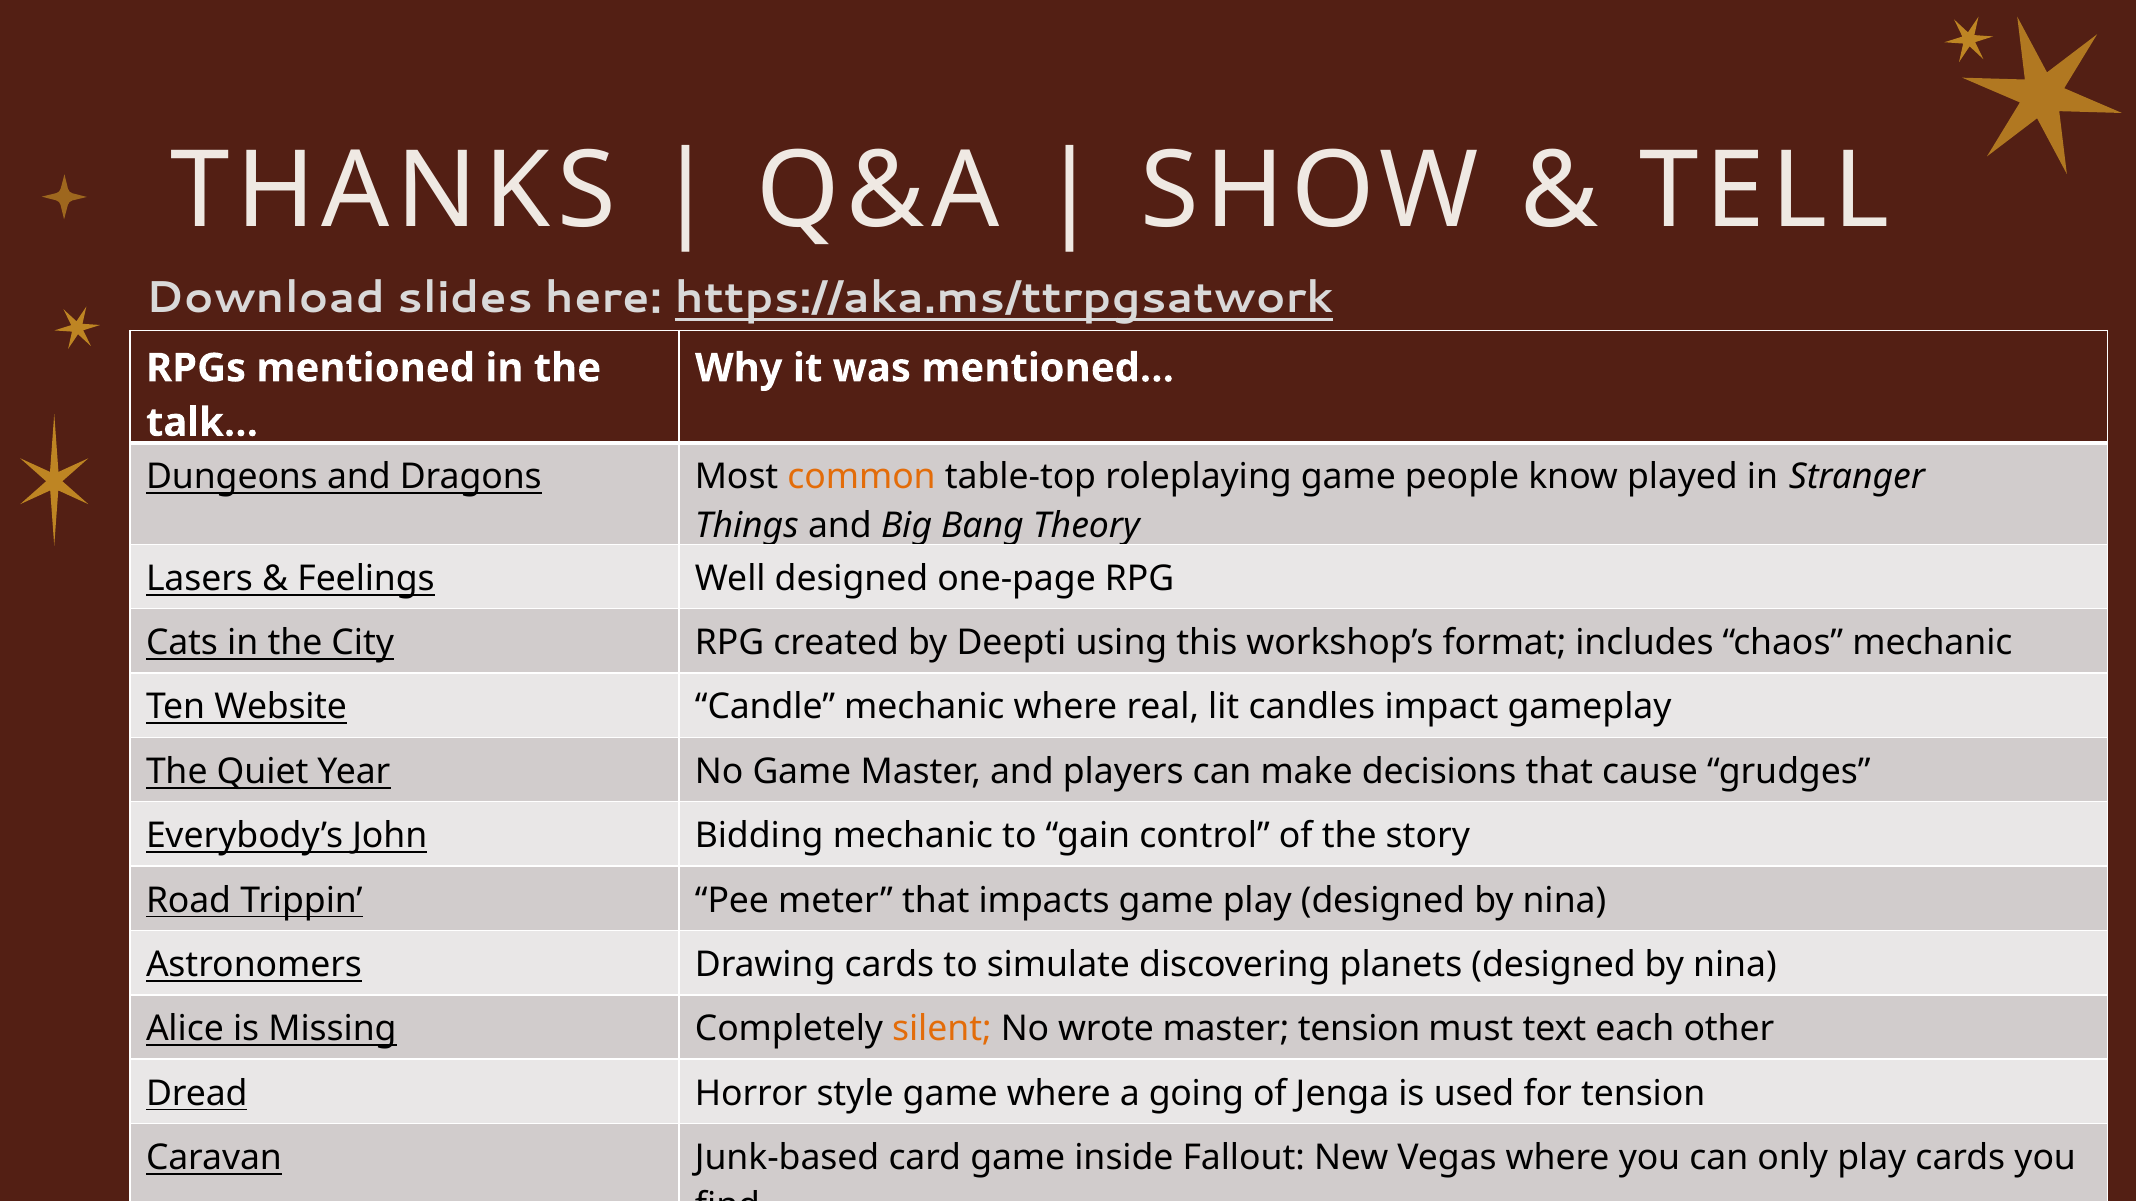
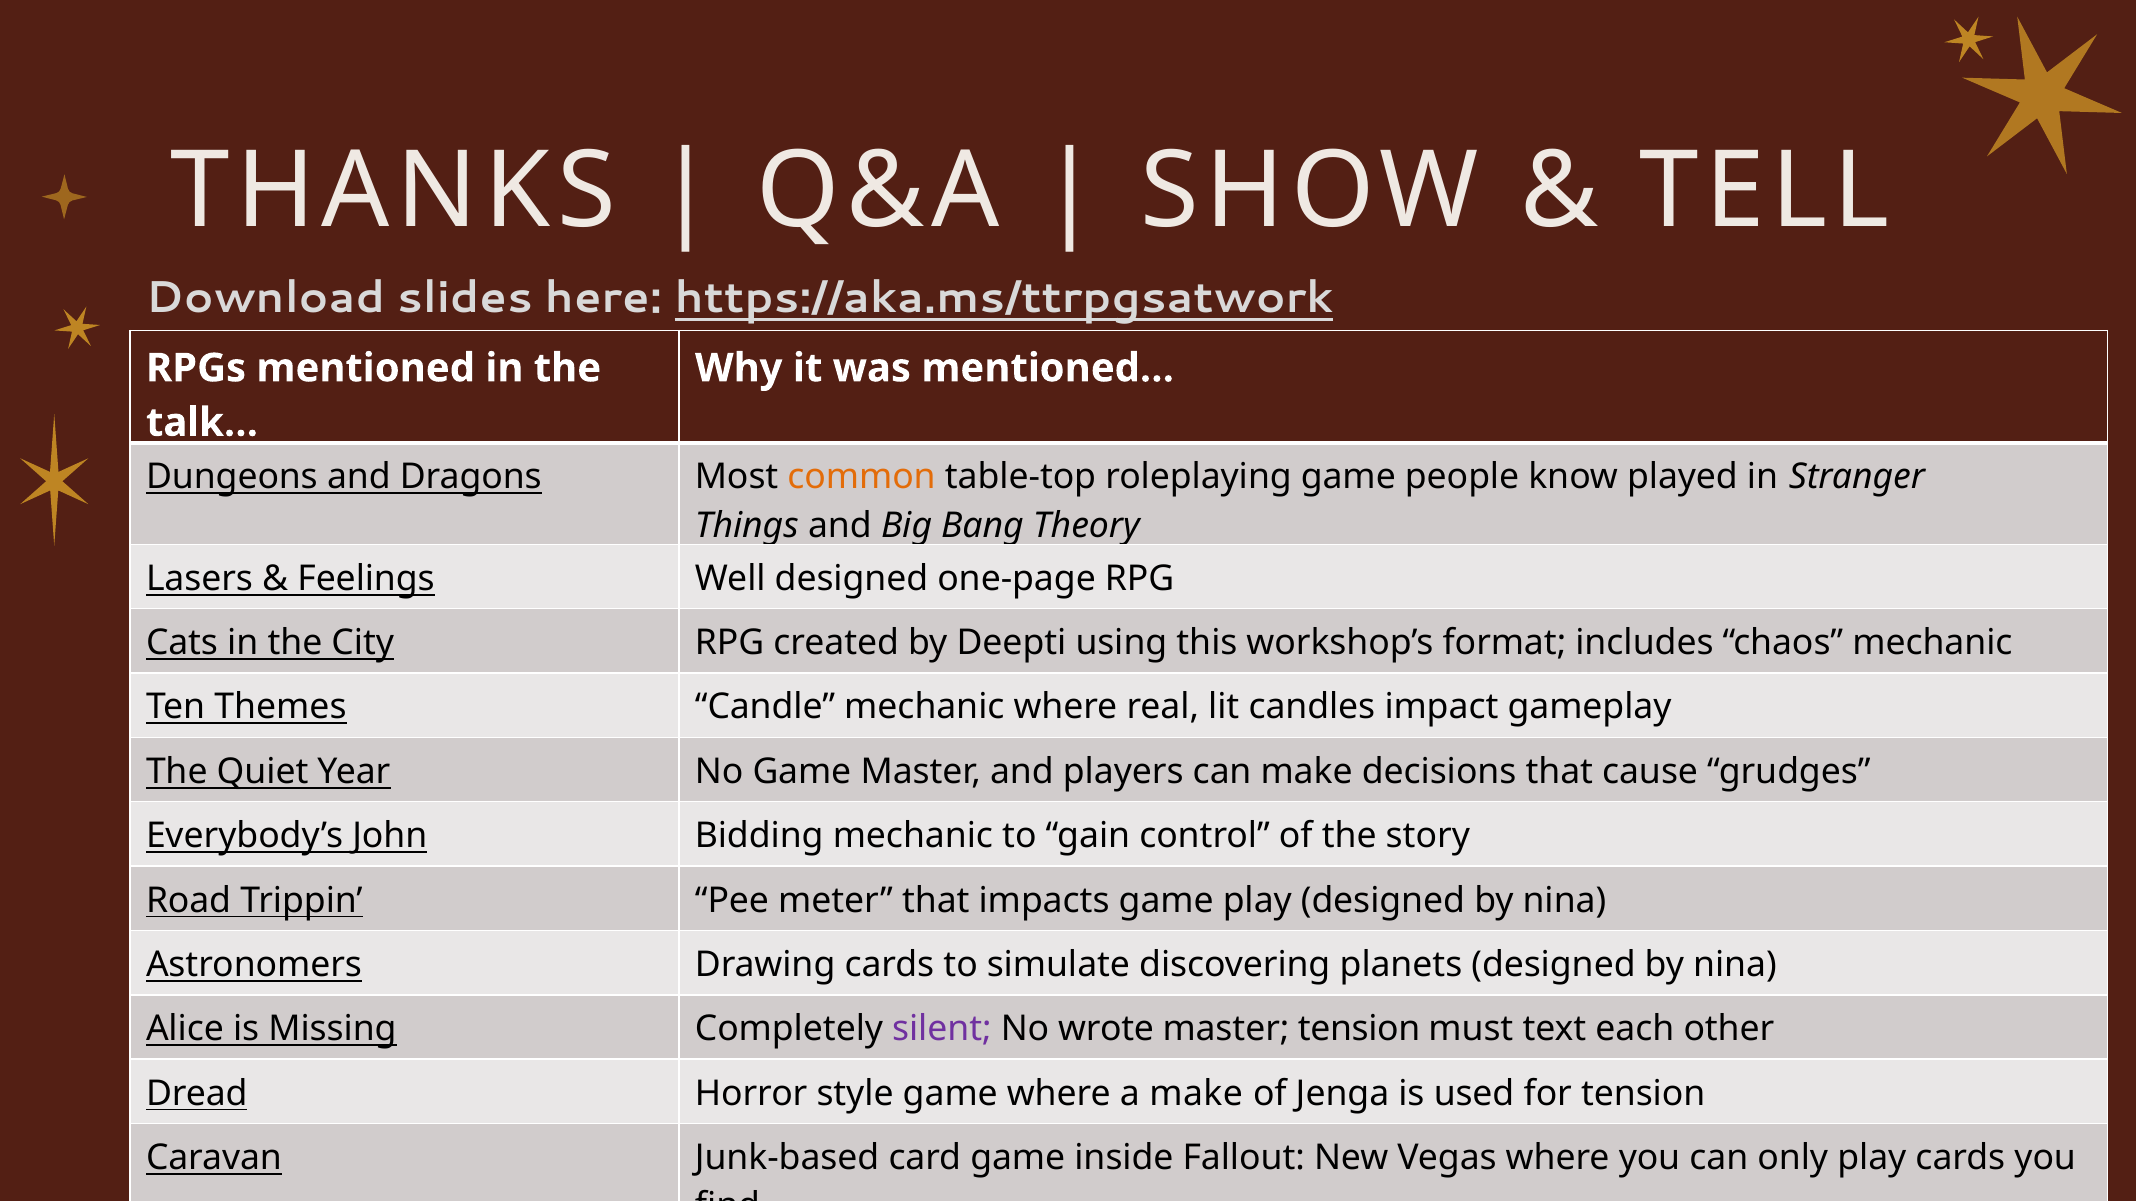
Website: Website -> Themes (280, 707)
silent colour: orange -> purple (942, 1029)
a going: going -> make (1196, 1094)
